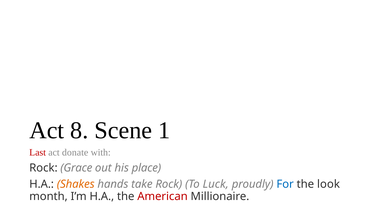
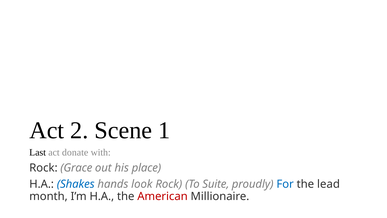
8: 8 -> 2 (79, 130)
Last colour: red -> black (38, 152)
Shakes colour: orange -> blue (76, 184)
take: take -> look (142, 184)
Luck: Luck -> Suite (216, 184)
look: look -> lead (328, 184)
